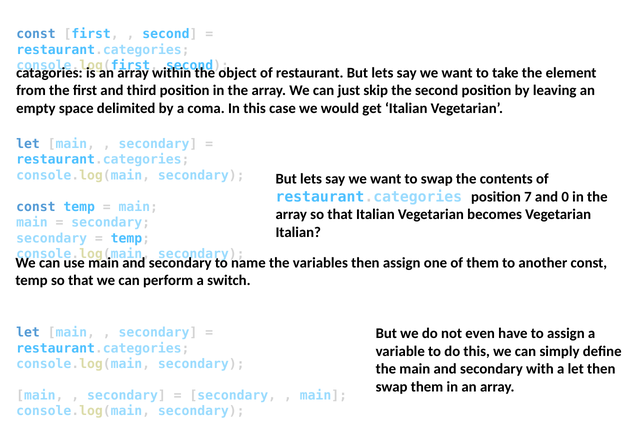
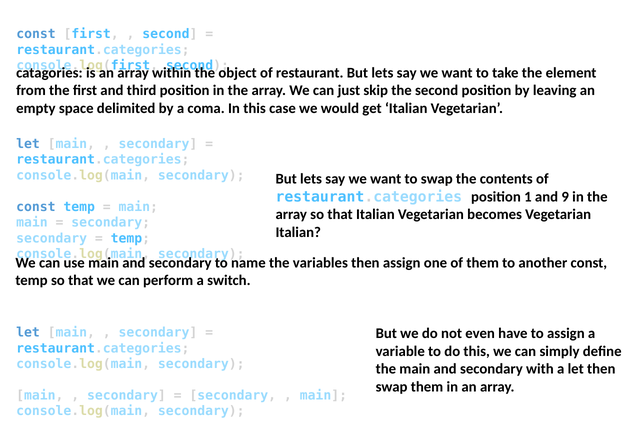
7: 7 -> 1 (528, 197)
0: 0 -> 9 (565, 197)
